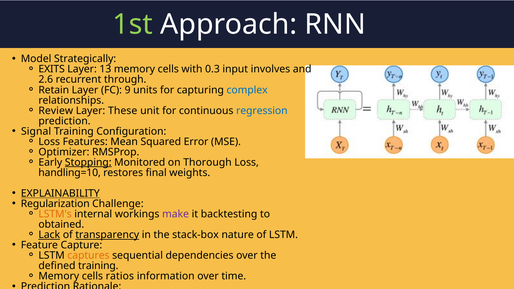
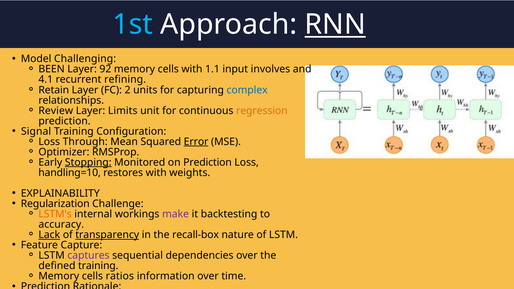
1st colour: light green -> light blue (133, 24)
RNN underline: none -> present (335, 24)
Strategically: Strategically -> Challenging (85, 59)
EXITS: EXITS -> BEEN (52, 69)
13: 13 -> 92 (105, 69)
0.3: 0.3 -> 1.1 (212, 69)
2.6: 2.6 -> 4.1 (46, 80)
through: through -> refining (125, 80)
9: 9 -> 2 (128, 90)
These: These -> Limits (123, 111)
regression colour: blue -> orange (262, 111)
Features: Features -> Through (85, 142)
Error underline: none -> present (196, 142)
on Thorough: Thorough -> Prediction (208, 162)
restores final: final -> with (156, 173)
EXPLAINABILITY underline: present -> none (60, 193)
obtained: obtained -> accuracy (61, 225)
stack-box: stack-box -> recall-box (196, 235)
captures colour: orange -> purple (88, 256)
